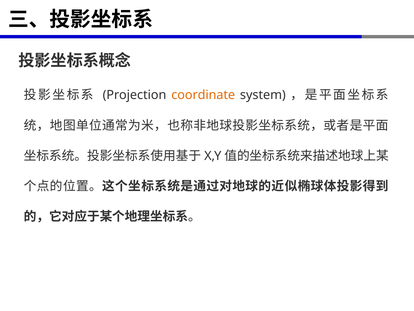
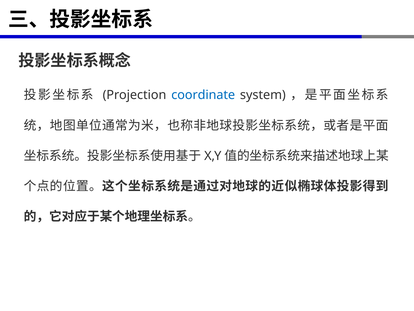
coordinate colour: orange -> blue (203, 95)
